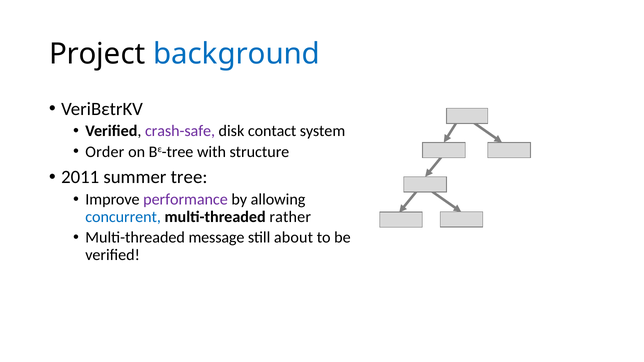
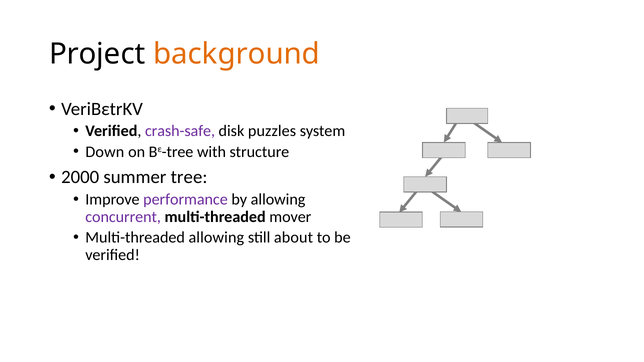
background colour: blue -> orange (237, 54)
contact: contact -> puzzles (272, 131)
Order: Order -> Down (105, 152)
2011: 2011 -> 2000 (80, 177)
concurrent colour: blue -> purple (123, 217)
rather: rather -> mover (290, 217)
Multi-threaded message: message -> allowing (216, 238)
